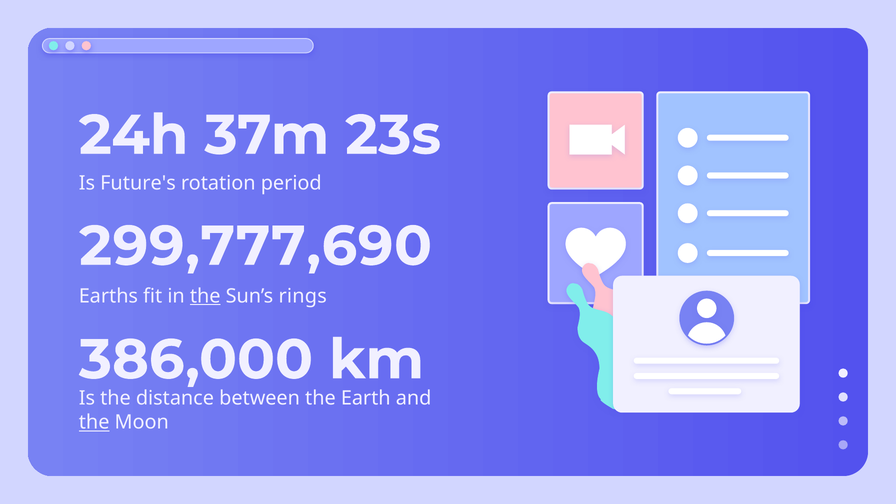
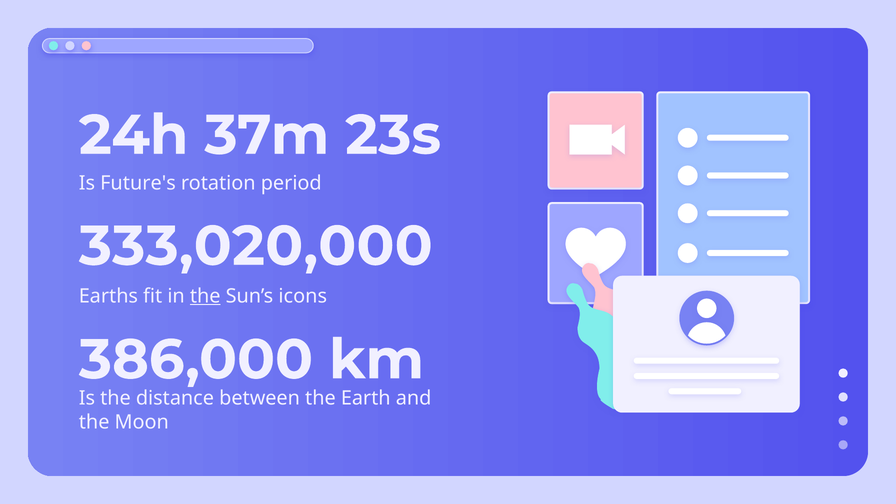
299,777,690: 299,777,690 -> 333,020,000 (256, 246)
rings: rings -> icons (303, 296)
the underline: present -> none (94, 422)
